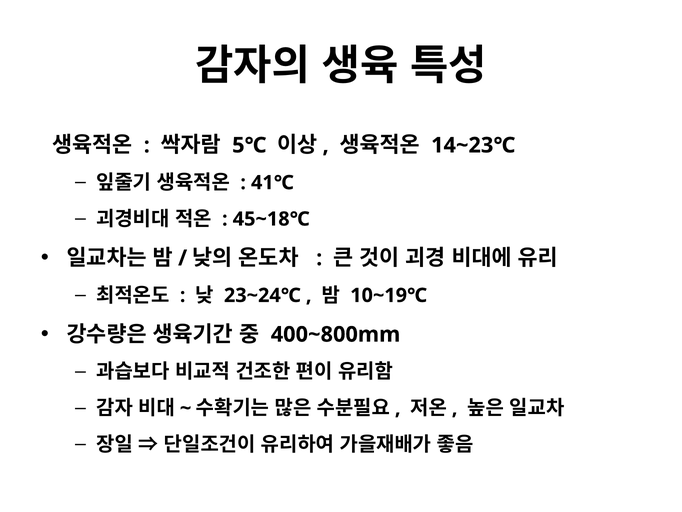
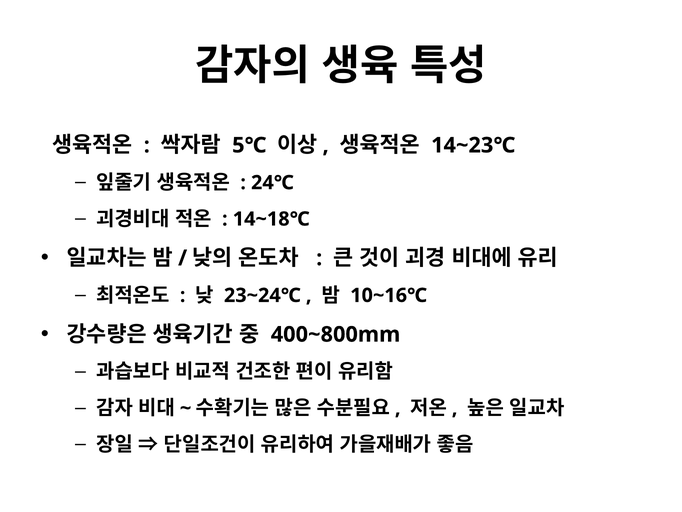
41℃: 41℃ -> 24℃ (272, 182)
45~18℃: 45~18℃ -> 14~18℃ (271, 219)
10~19℃: 10~19℃ -> 10~16℃ (389, 295)
